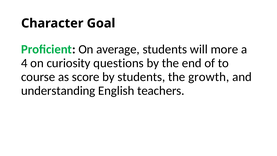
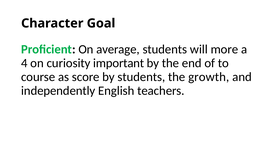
questions: questions -> important (119, 63)
understanding: understanding -> independently (58, 91)
